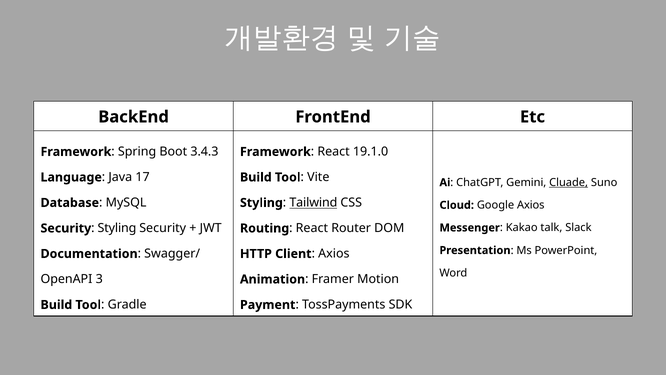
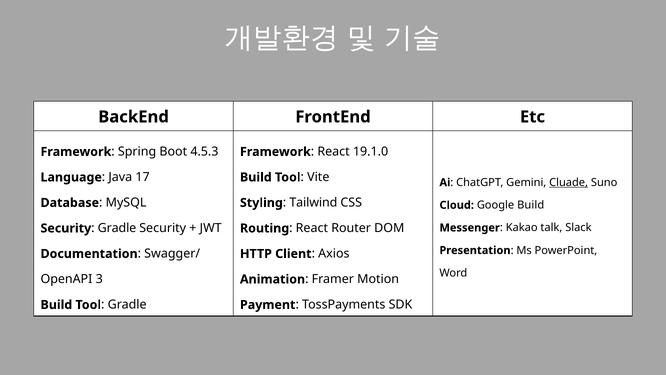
3.4.3: 3.4.3 -> 4.5.3 (204, 152)
Tailwind underline: present -> none (313, 203)
Google Axios: Axios -> Build (531, 205)
Styling: Styling -> Gradle (117, 228)
